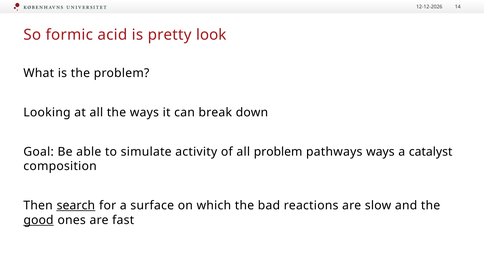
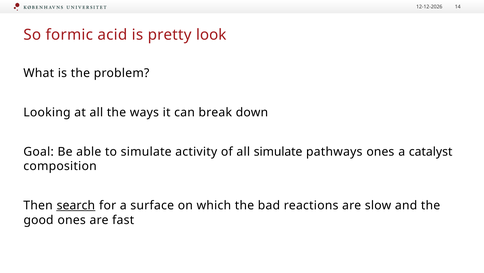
all problem: problem -> simulate (278, 151)
pathways ways: ways -> ones (380, 151)
good underline: present -> none (39, 219)
